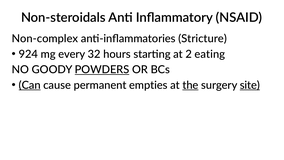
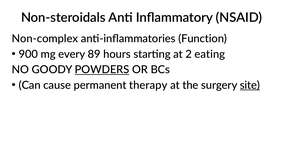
Stricture: Stricture -> Function (203, 39)
924: 924 -> 900 (28, 54)
32: 32 -> 89 (94, 54)
Can underline: present -> none (30, 85)
empties: empties -> therapy (148, 85)
the underline: present -> none (190, 85)
